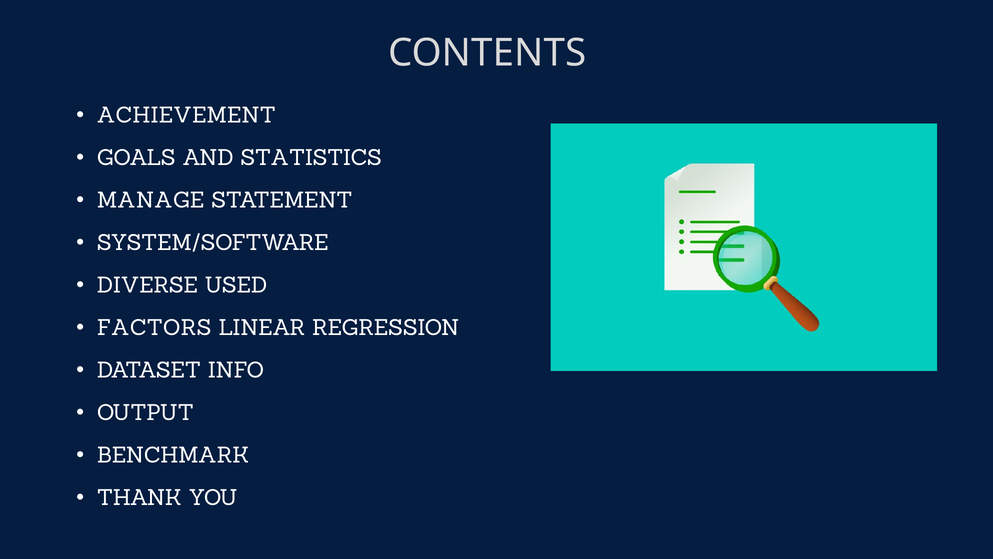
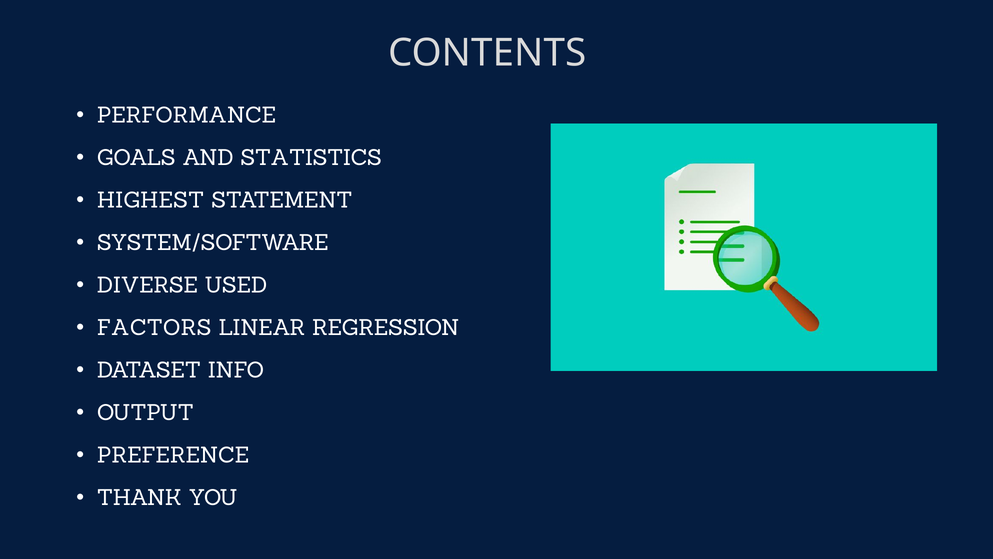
ACHIEVEMENT: ACHIEVEMENT -> PERFORMANCE (186, 116)
MANAGE: MANAGE -> HIGHEST (151, 200)
BENCHMARK: BENCHMARK -> PREFERENCE (173, 455)
